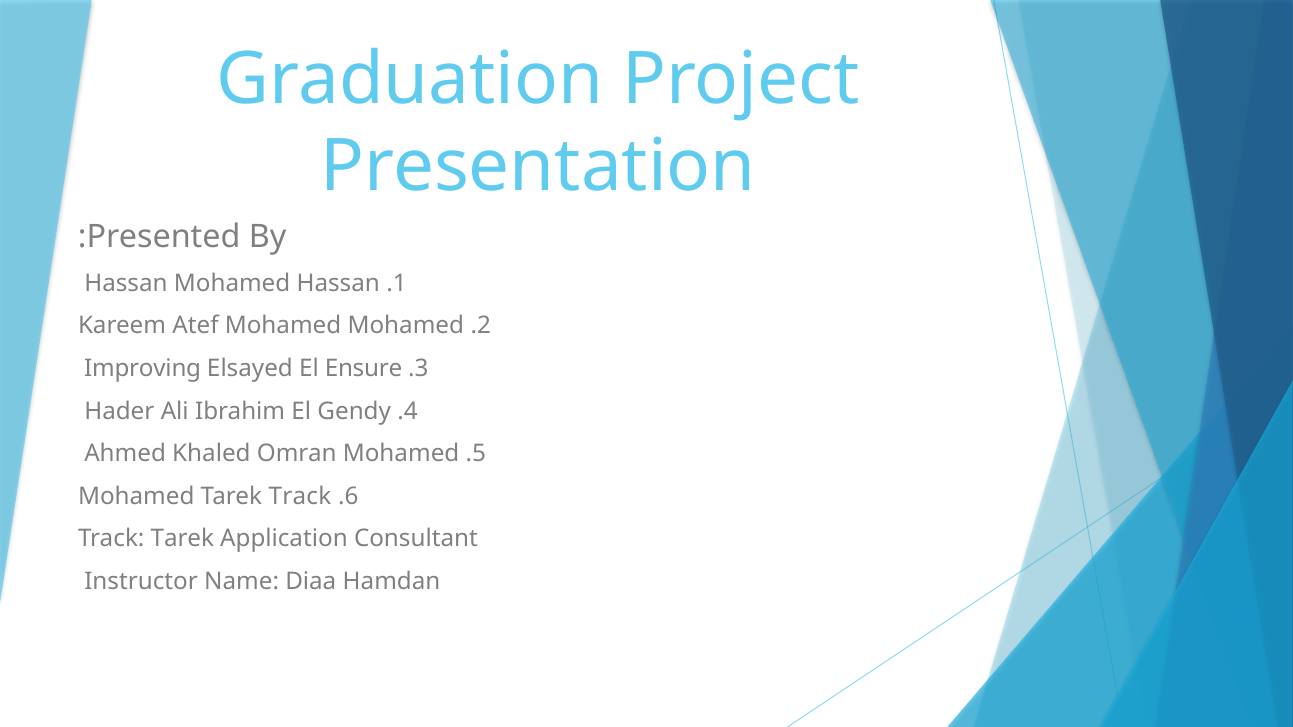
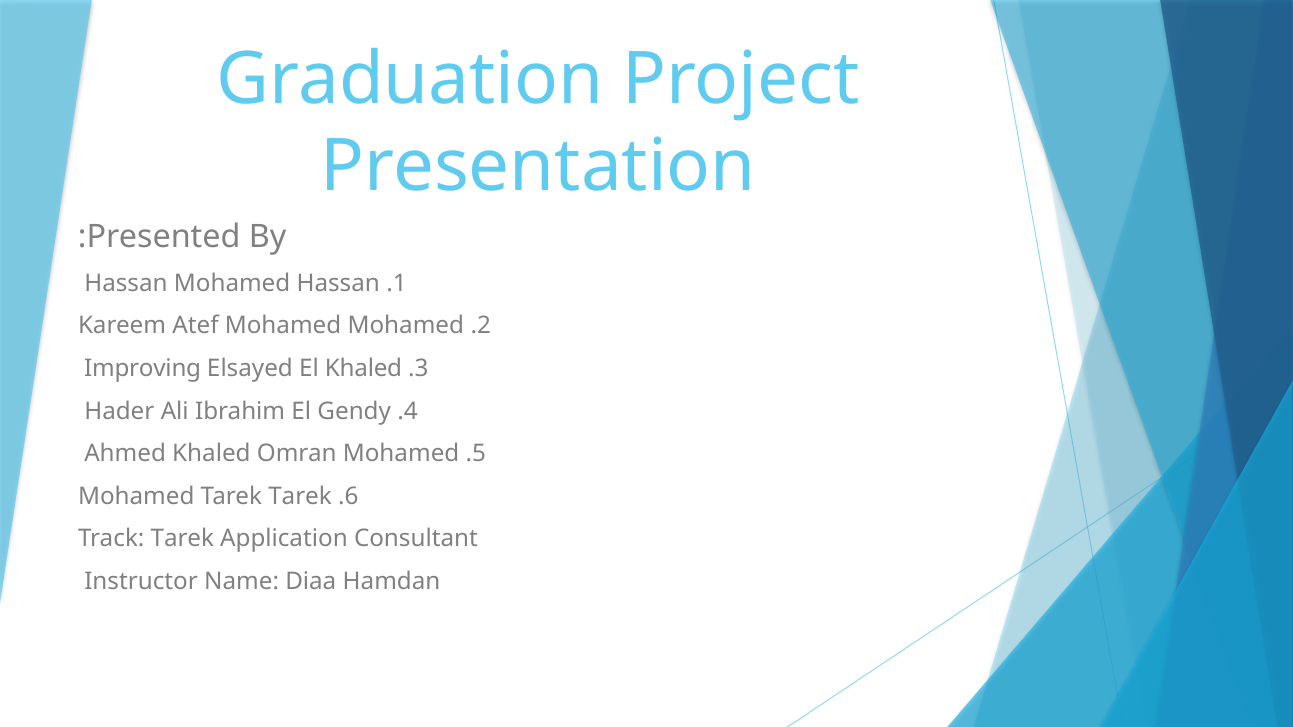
El Ensure: Ensure -> Khaled (364, 369)
Tarek Track: Track -> Tarek (300, 496)
